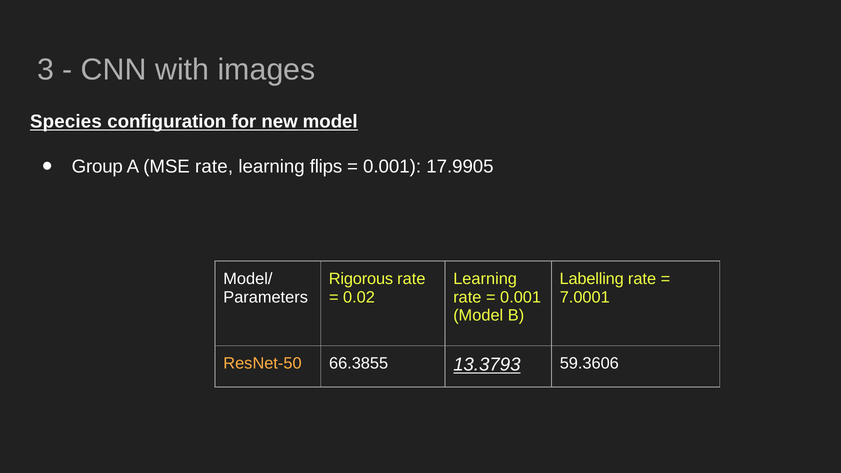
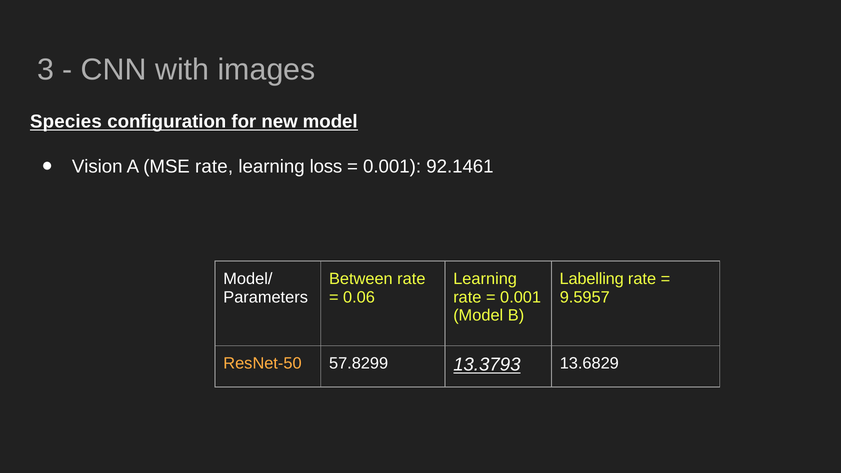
Group: Group -> Vision (97, 166)
flips: flips -> loss (326, 166)
17.9905: 17.9905 -> 92.1461 (460, 166)
Rigorous: Rigorous -> Between (361, 279)
0.02: 0.02 -> 0.06 (359, 297)
7.0001: 7.0001 -> 9.5957 (585, 297)
66.3855: 66.3855 -> 57.8299 (359, 364)
59.3606: 59.3606 -> 13.6829 (589, 364)
